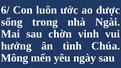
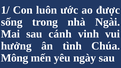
6/: 6/ -> 1/ (5, 10)
chờn: chờn -> cánh (60, 34)
